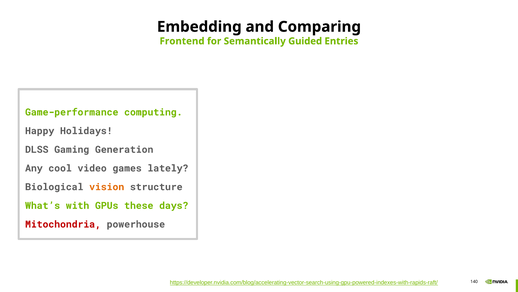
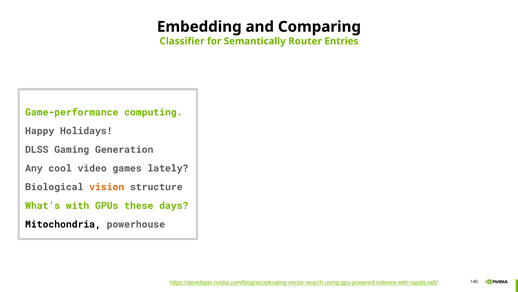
Frontend: Frontend -> Classifier (182, 41)
Guided: Guided -> Router (305, 41)
Mitochondria colour: red -> black (63, 224)
